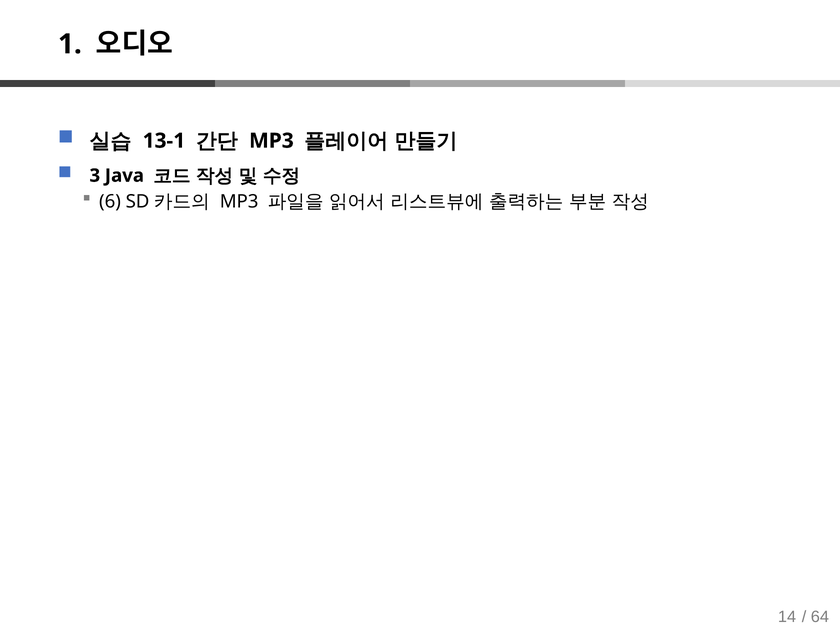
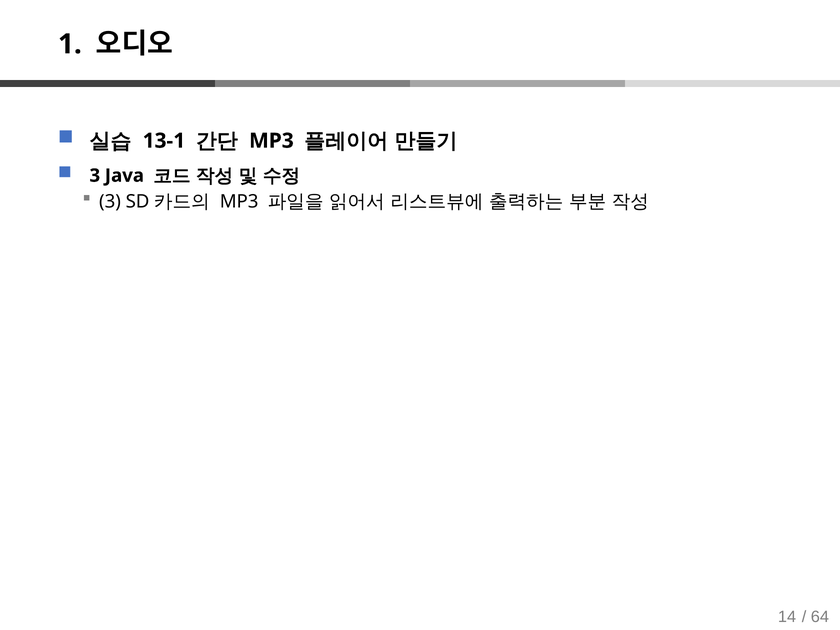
6: 6 -> 3 (110, 202)
